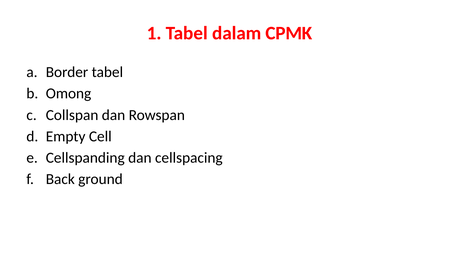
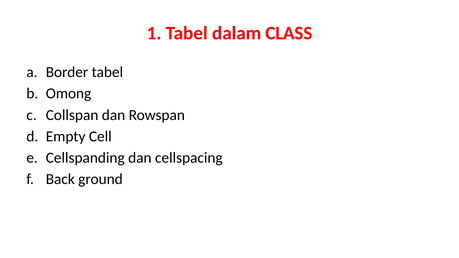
CPMK: CPMK -> CLASS (289, 33)
